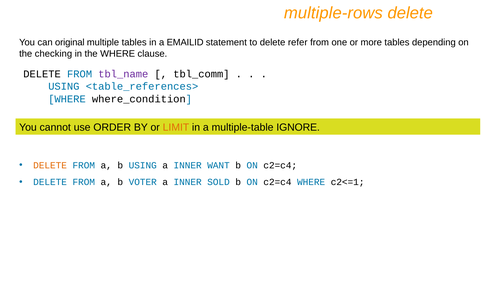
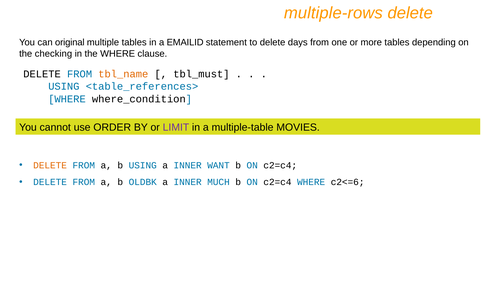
refer: refer -> days (298, 42)
tbl_name colour: purple -> orange (123, 74)
tbl_comm: tbl_comm -> tbl_must (201, 74)
LIMIT colour: orange -> purple (176, 127)
IGNORE: IGNORE -> MOVIES (298, 127)
VOTER: VOTER -> OLDBK (143, 182)
SOLD: SOLD -> MUCH (218, 182)
c2<=1: c2<=1 -> c2<=6 (348, 182)
